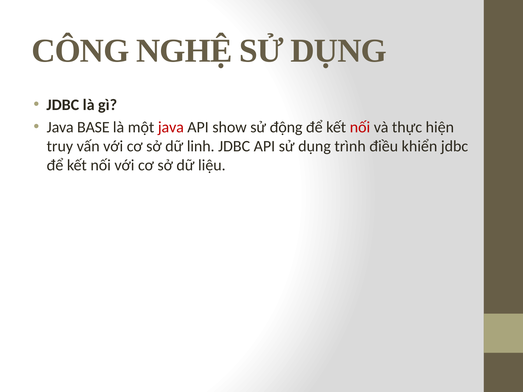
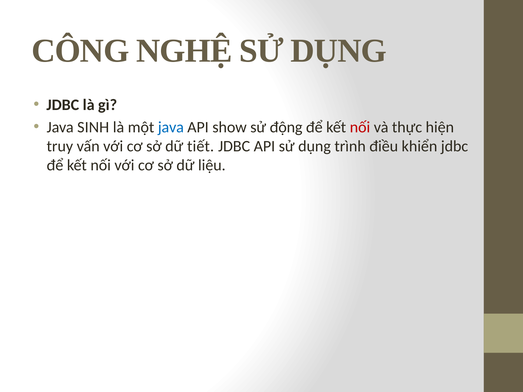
BASE: BASE -> SINH (93, 127)
java colour: red -> blue (171, 127)
linh: linh -> tiết (201, 146)
